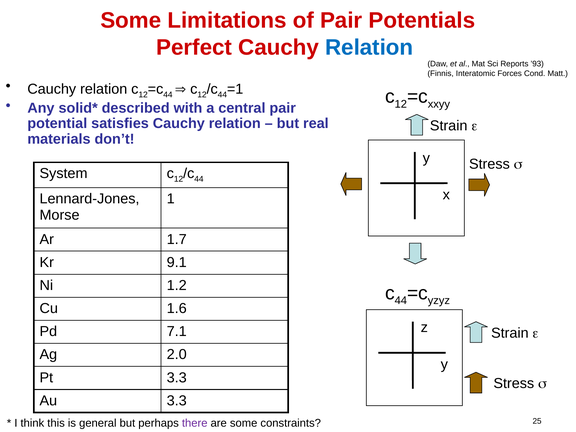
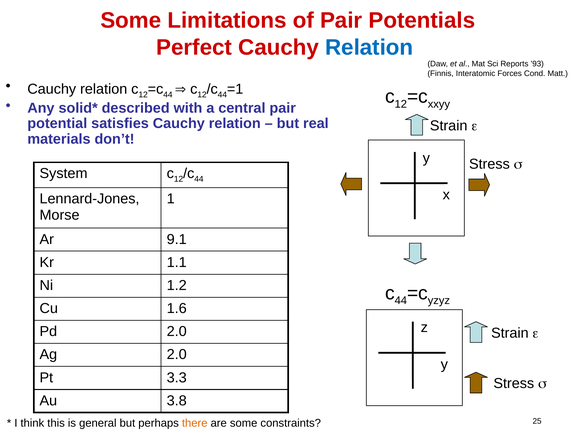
1.7: 1.7 -> 9.1 (177, 239)
9.1: 9.1 -> 1.1 (177, 262)
Pd 7.1: 7.1 -> 2.0 (177, 332)
Au 3.3: 3.3 -> 3.8 (177, 401)
there colour: purple -> orange (195, 423)
